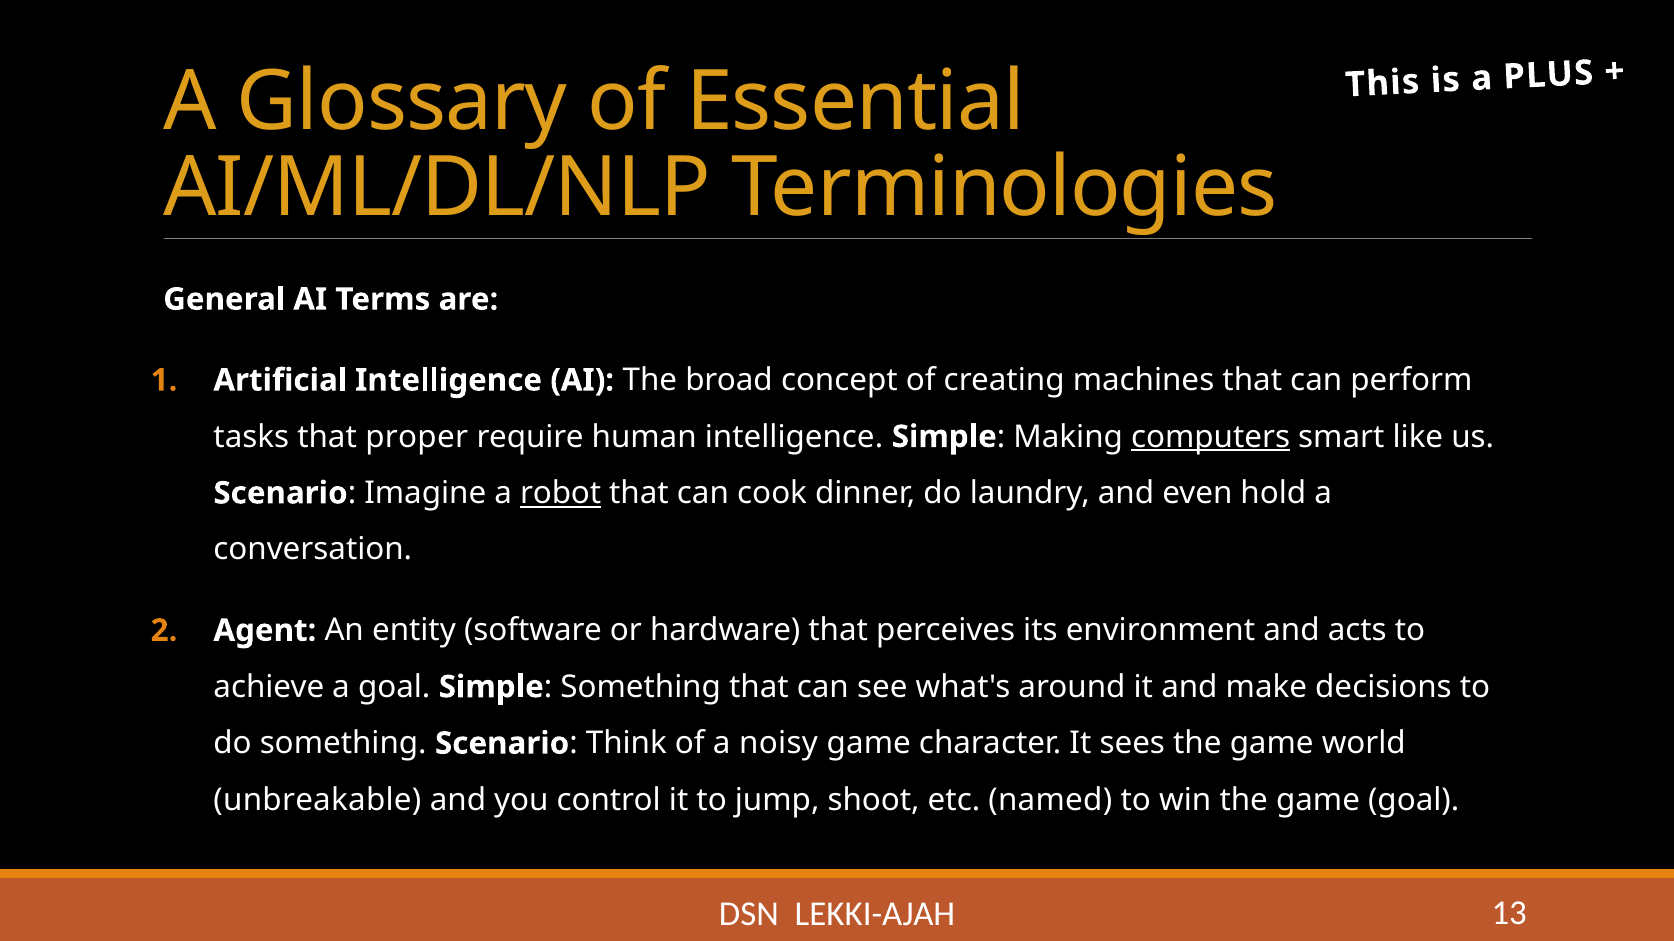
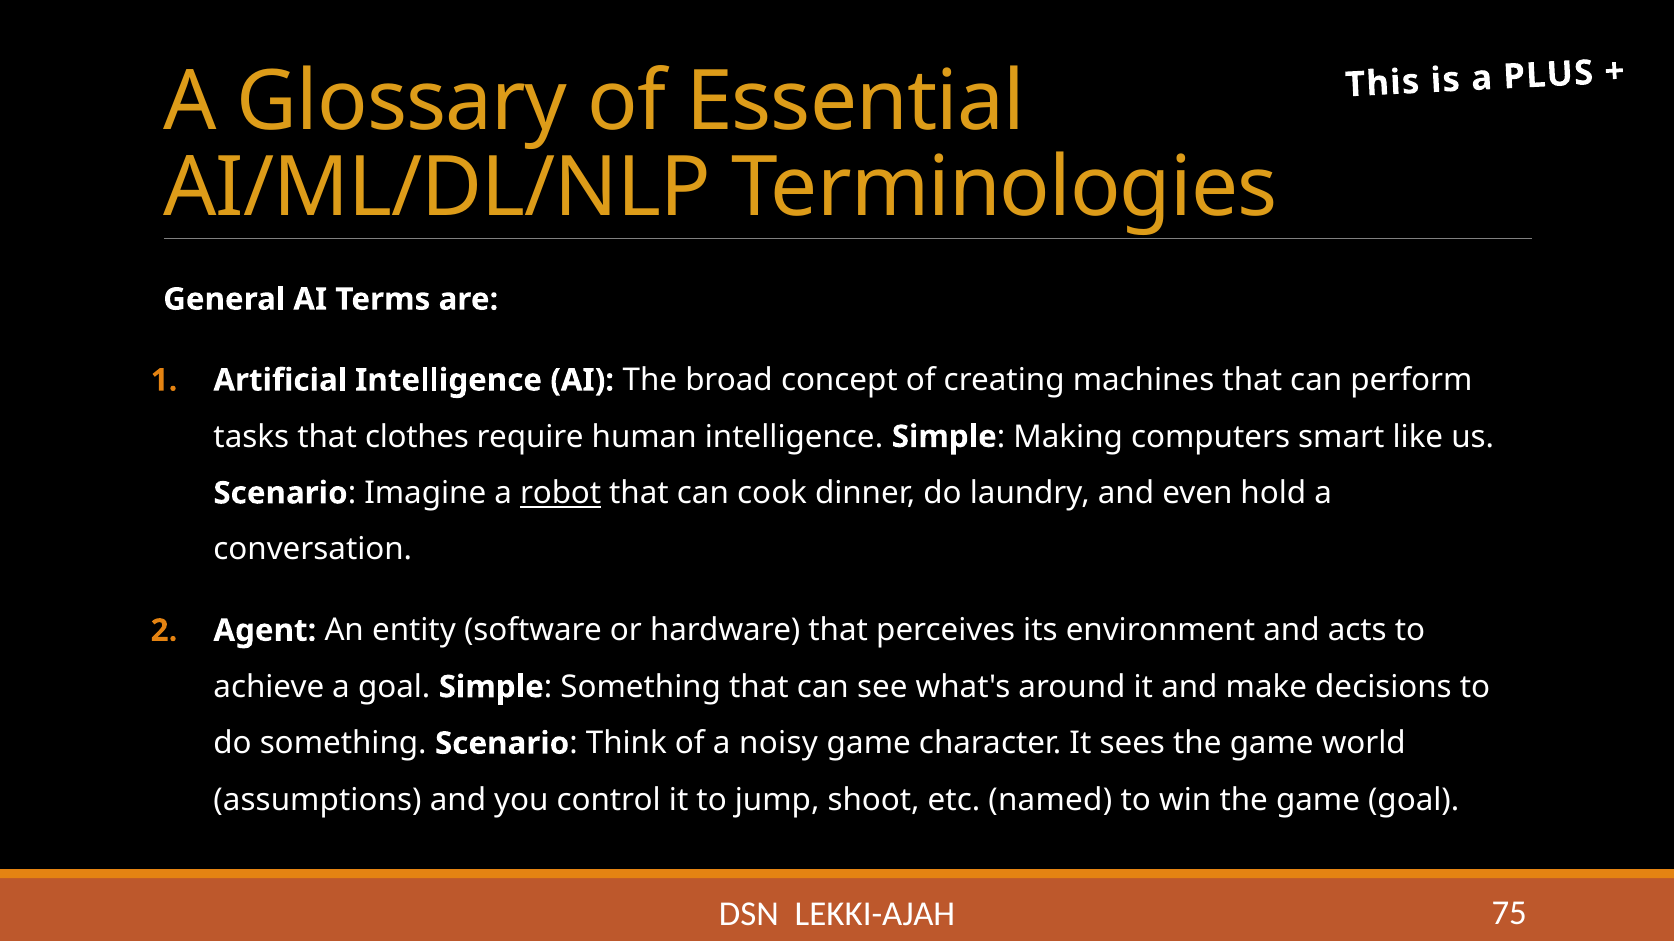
proper: proper -> clothes (417, 437)
computers underline: present -> none (1211, 437)
unbreakable: unbreakable -> assumptions (318, 800)
13: 13 -> 75 (1509, 914)
